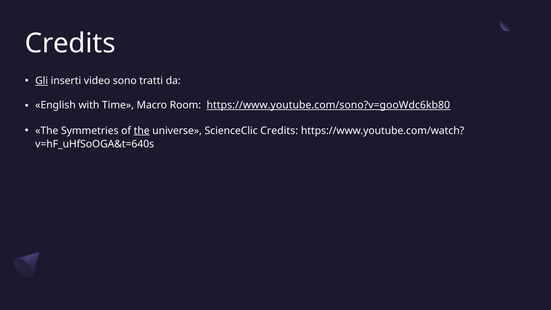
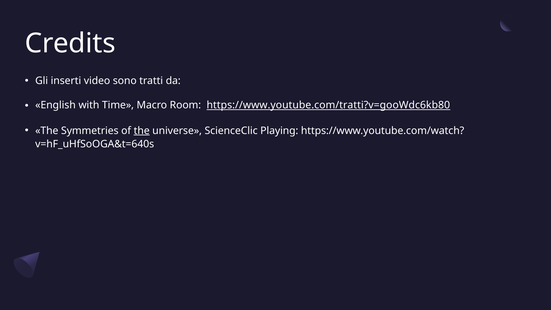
Gli underline: present -> none (42, 81)
https://www.youtube.com/sono?v=gooWdc6kb80: https://www.youtube.com/sono?v=gooWdc6kb80 -> https://www.youtube.com/tratti?v=gooWdc6kb80 (328, 105)
ScienceClic Credits: Credits -> Playing (279, 131)
